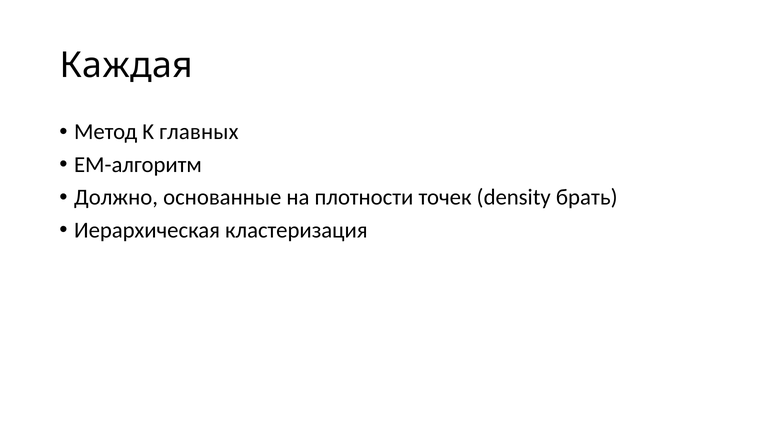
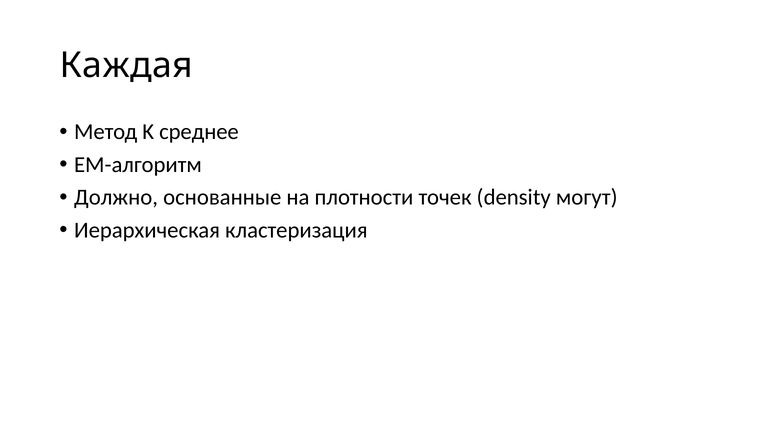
главных: главных -> среднее (199, 132)
брать: брать -> могут (587, 197)
